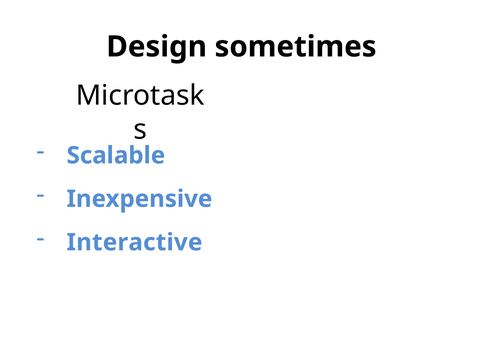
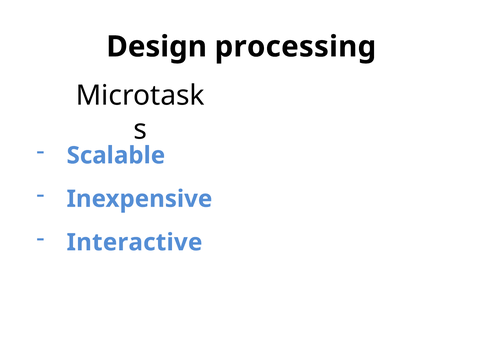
sometimes: sometimes -> processing (295, 47)
